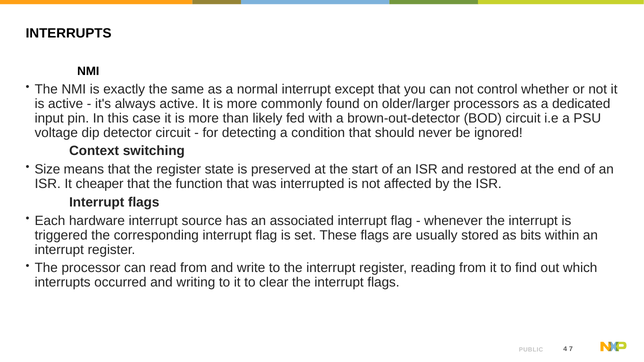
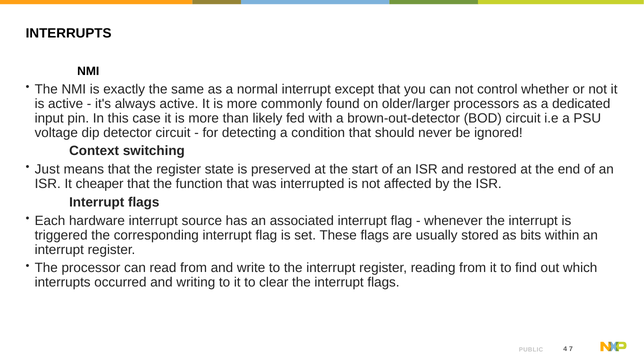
Size: Size -> Just (47, 170)
